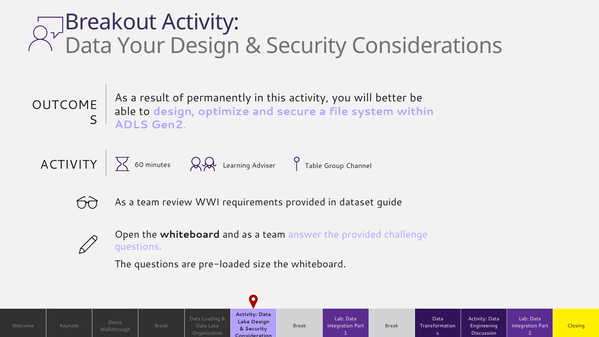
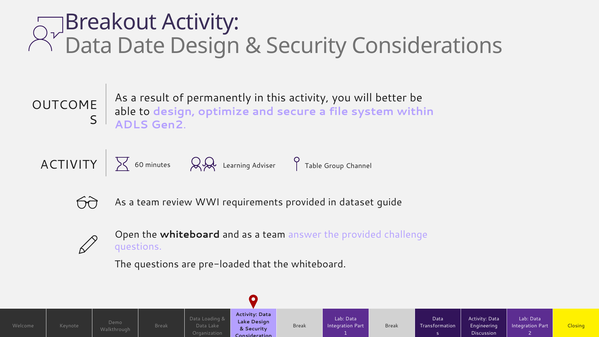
Your: Your -> Date (141, 46)
size: size -> that (262, 264)
